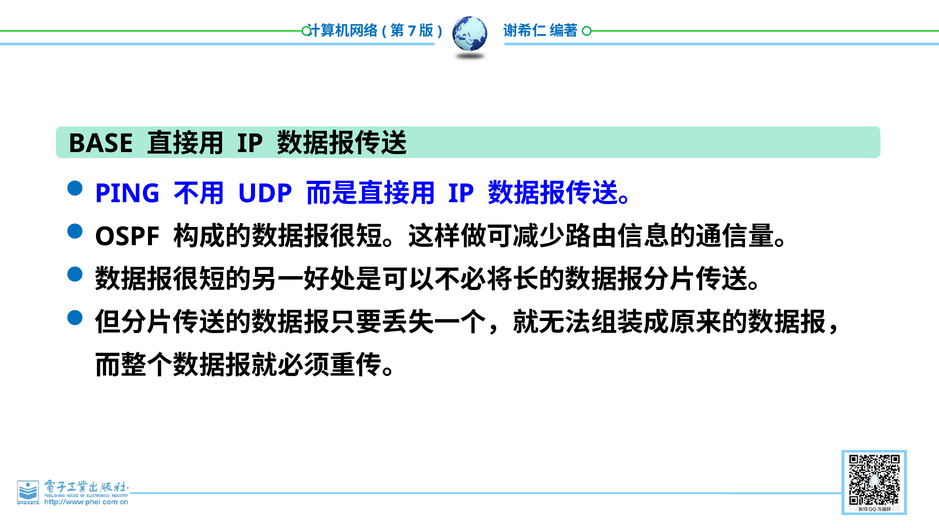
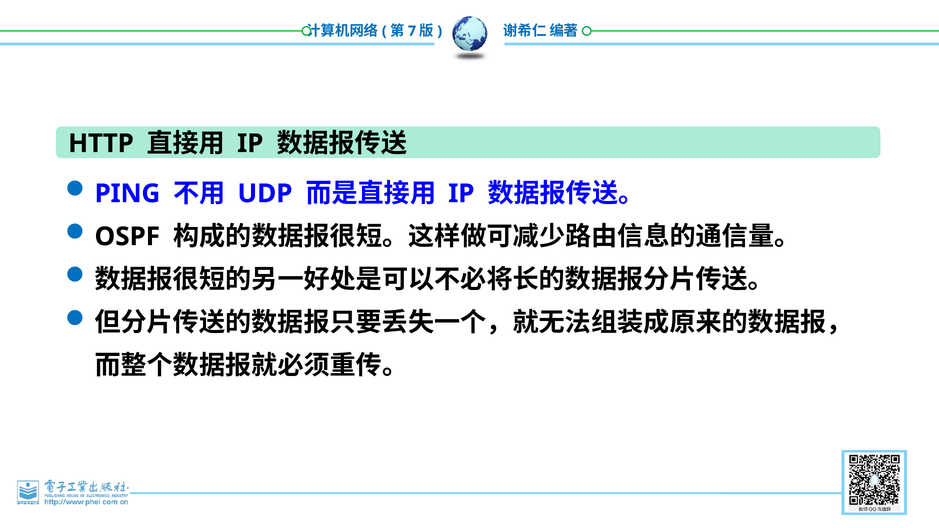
BASE: BASE -> HTTP (101, 143)
